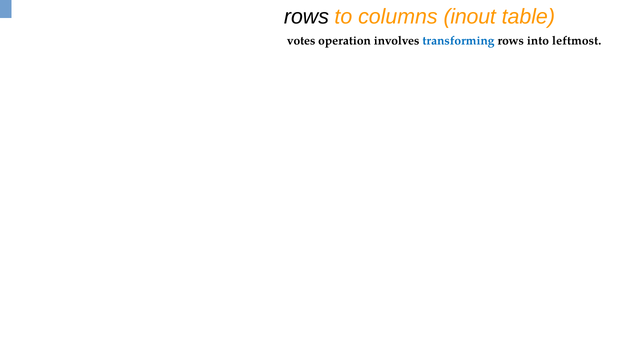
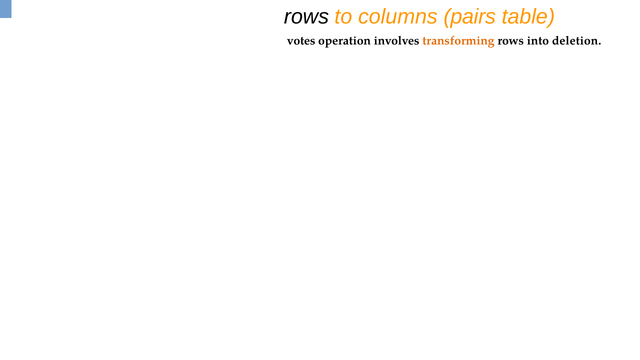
inout: inout -> pairs (470, 17)
transforming colour: blue -> orange (458, 41)
leftmost: leftmost -> deletion (577, 41)
